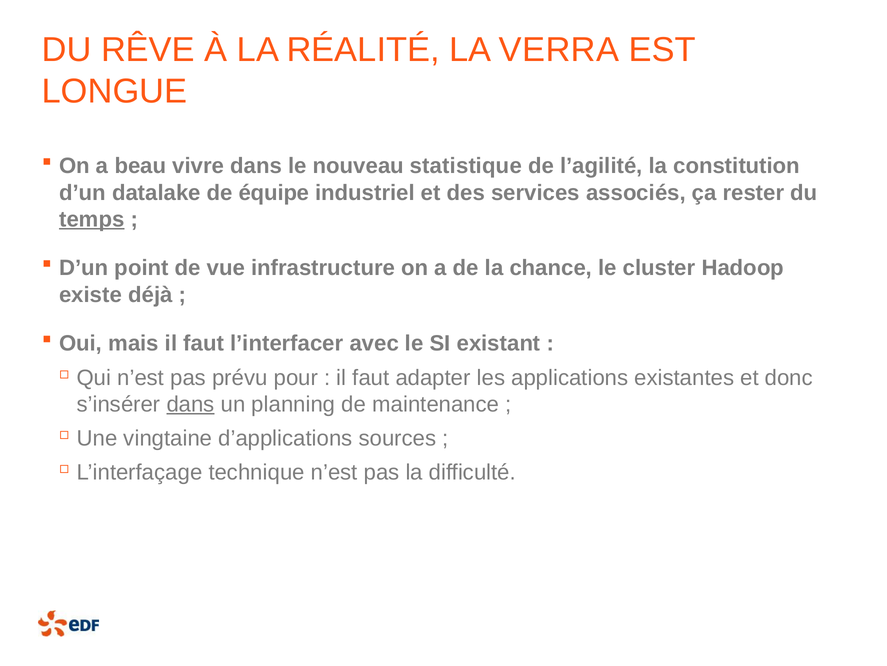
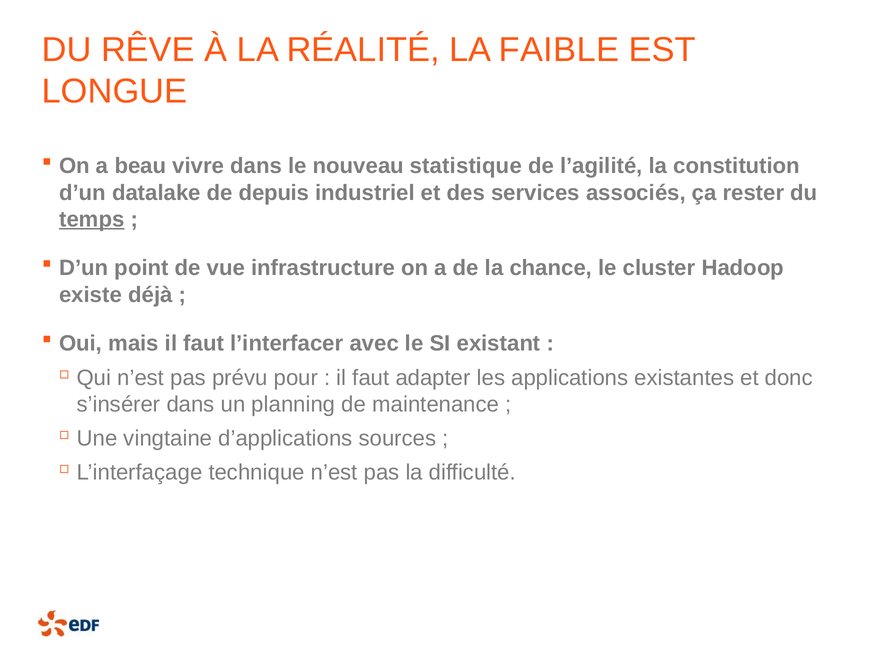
VERRA: VERRA -> FAIBLE (559, 50)
équipe: équipe -> depuis (274, 192)
dans underline: present -> none (191, 404)
